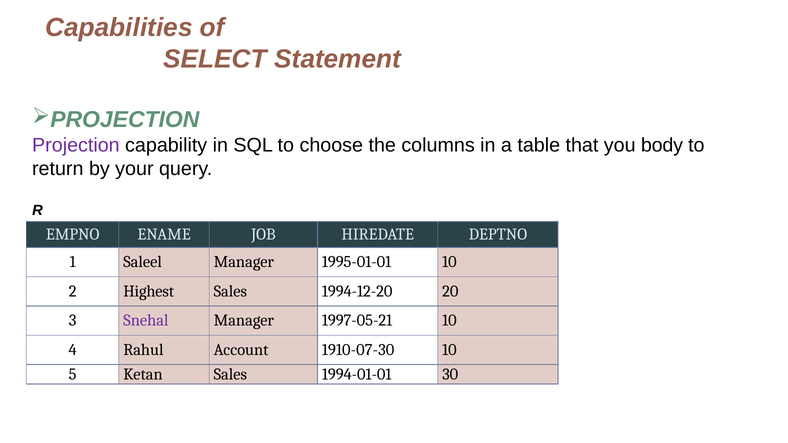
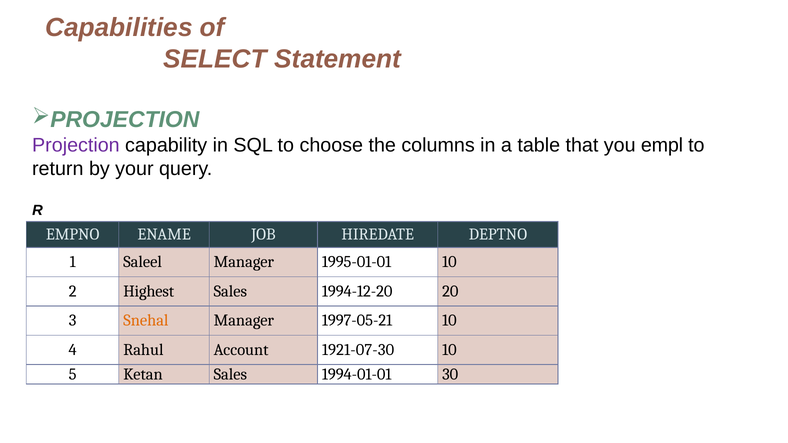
body: body -> empl (662, 145)
Snehal colour: purple -> orange (146, 321)
1910-07-30: 1910-07-30 -> 1921-07-30 (358, 350)
